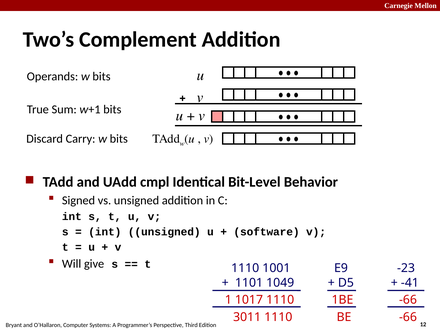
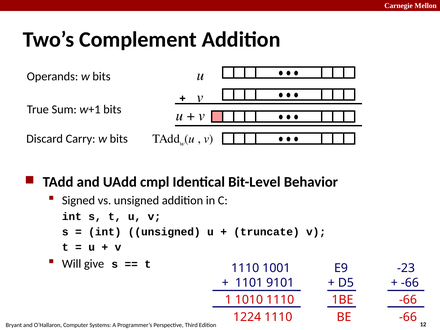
software: software -> truncate (267, 232)
1049: 1049 -> 9101 (280, 283)
-41: -41 -> -66 (410, 283)
1017: 1017 -> 1010 (249, 300)
3011: 3011 -> 1224 (247, 317)
